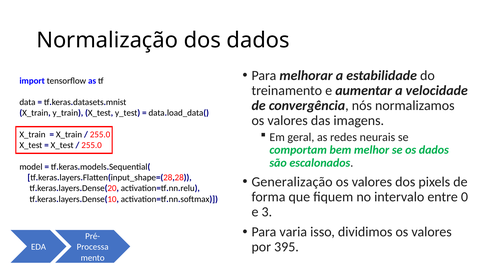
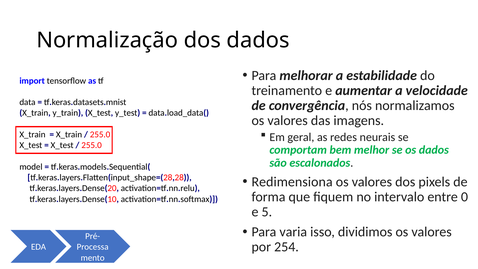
Generalização: Generalização -> Redimensiona (292, 182)
3: 3 -> 5 (267, 212)
395: 395 -> 254 (286, 247)
